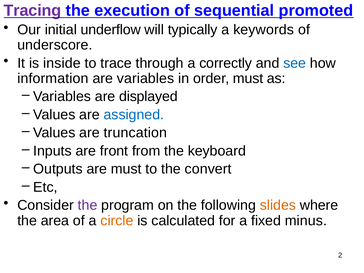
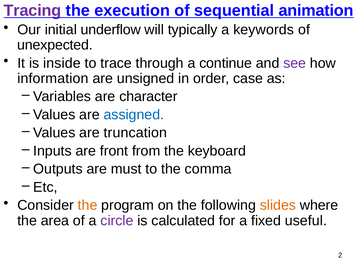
promoted: promoted -> animation (316, 10)
underscore: underscore -> unexpected (55, 45)
correctly: correctly -> continue (226, 63)
see colour: blue -> purple (295, 63)
are variables: variables -> unsigned (146, 78)
order must: must -> case (248, 78)
displayed: displayed -> character (148, 97)
convert: convert -> comma (208, 169)
the colour: purple -> orange (88, 205)
circle colour: orange -> purple (117, 221)
minus: minus -> useful (306, 221)
